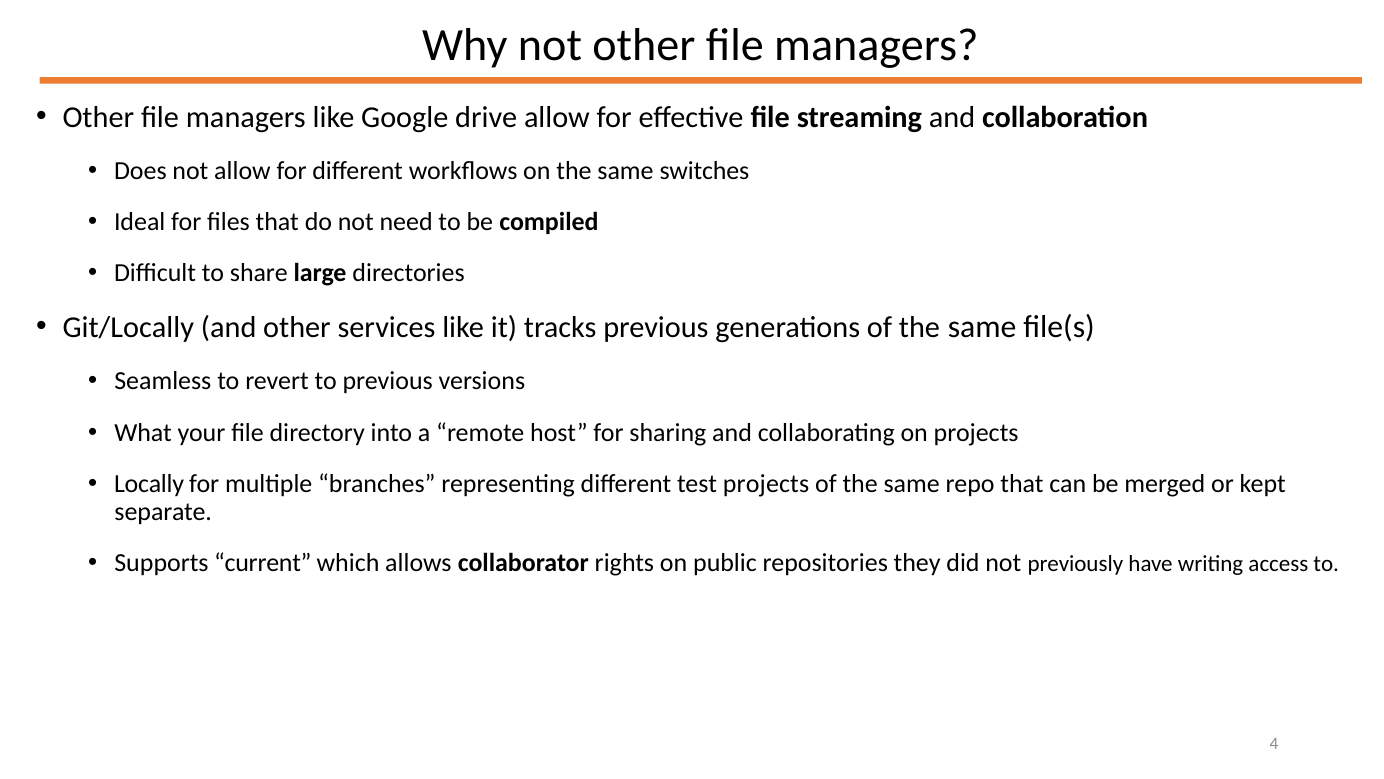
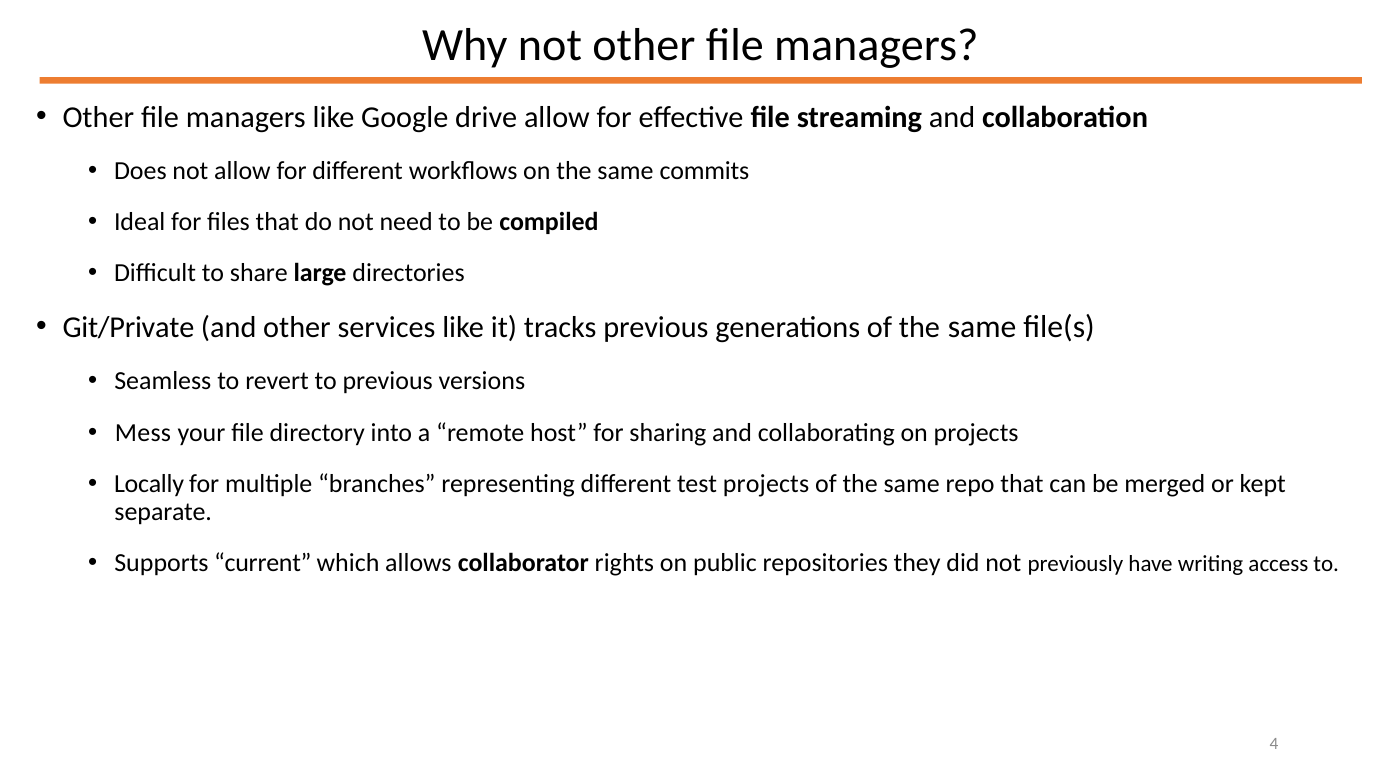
switches: switches -> commits (704, 171)
Git/Locally: Git/Locally -> Git/Private (128, 327)
What: What -> Mess (143, 432)
